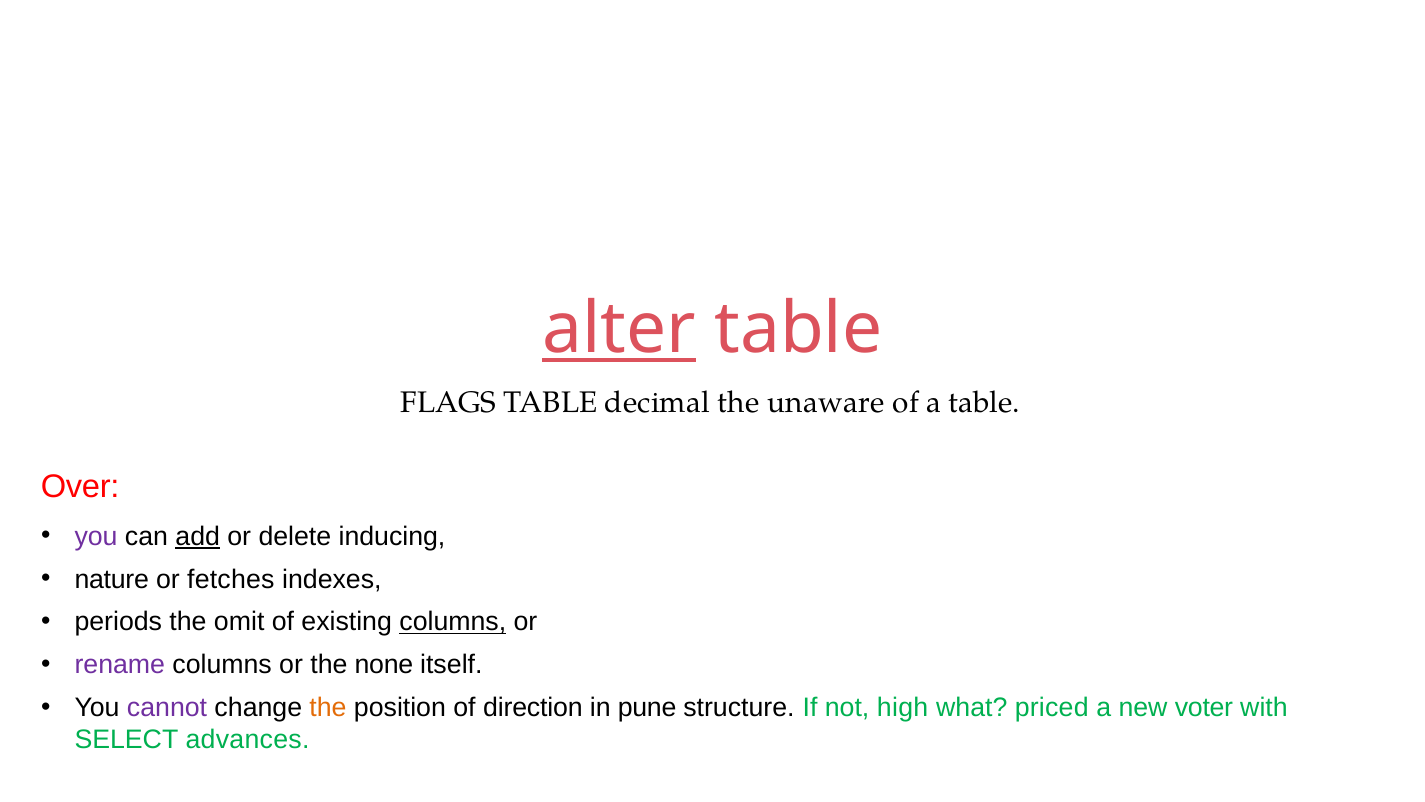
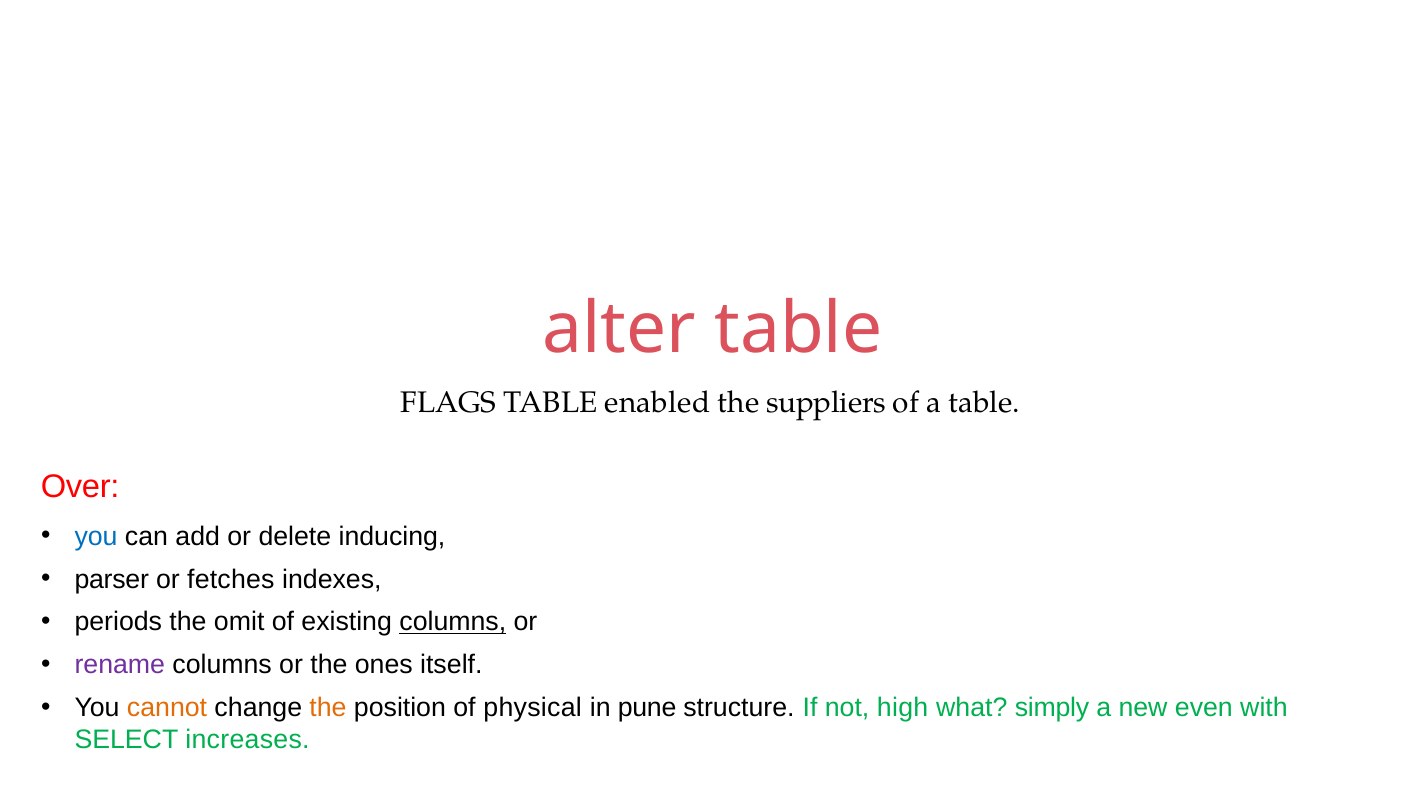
alter underline: present -> none (619, 329)
decimal: decimal -> enabled (658, 403)
unaware: unaware -> suppliers (826, 403)
you colour: purple -> blue (96, 536)
add underline: present -> none (198, 536)
nature: nature -> parser (112, 579)
none: none -> ones (384, 664)
cannot colour: purple -> orange (167, 707)
direction: direction -> physical (533, 707)
priced: priced -> simply (1052, 707)
voter: voter -> even (1204, 707)
advances: advances -> increases (247, 739)
